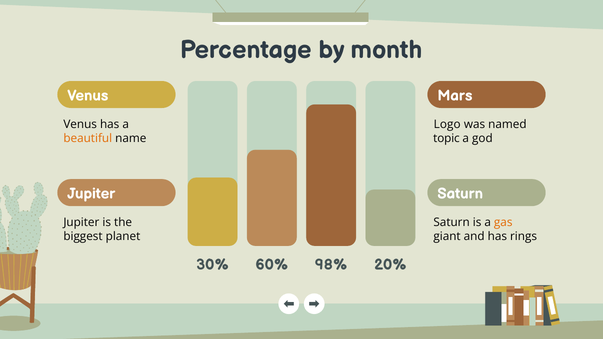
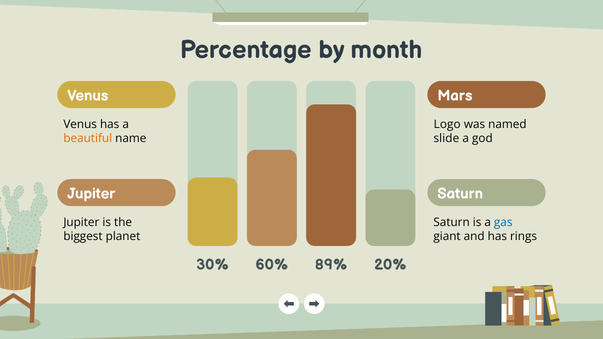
topic: topic -> slide (446, 138)
gas colour: orange -> blue (503, 222)
98%: 98% -> 89% (331, 265)
